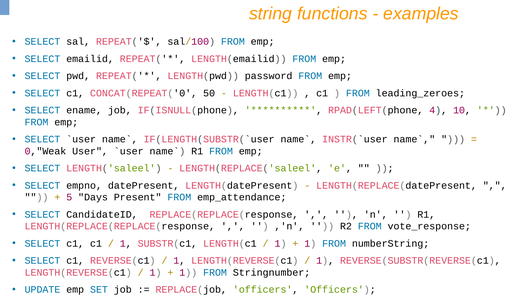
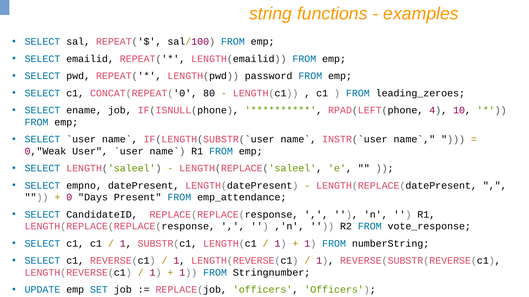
50: 50 -> 80 (209, 93)
5: 5 -> 0 (69, 198)
